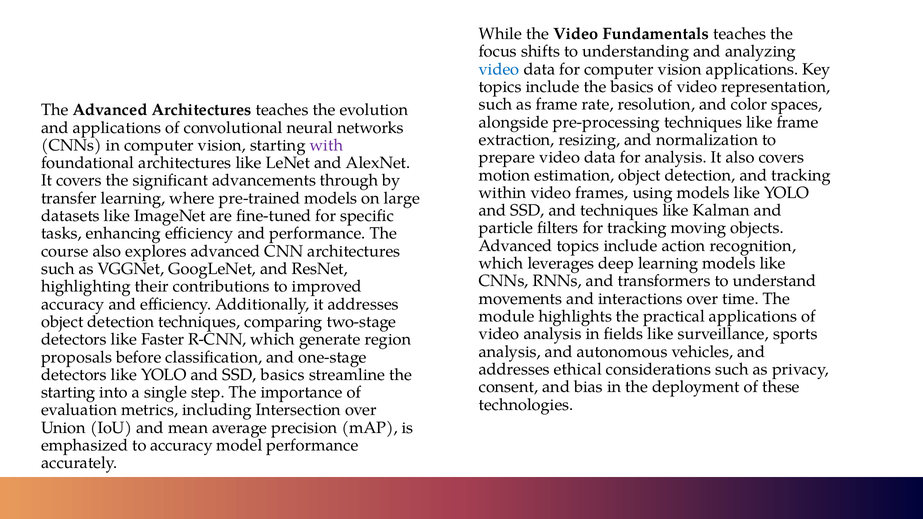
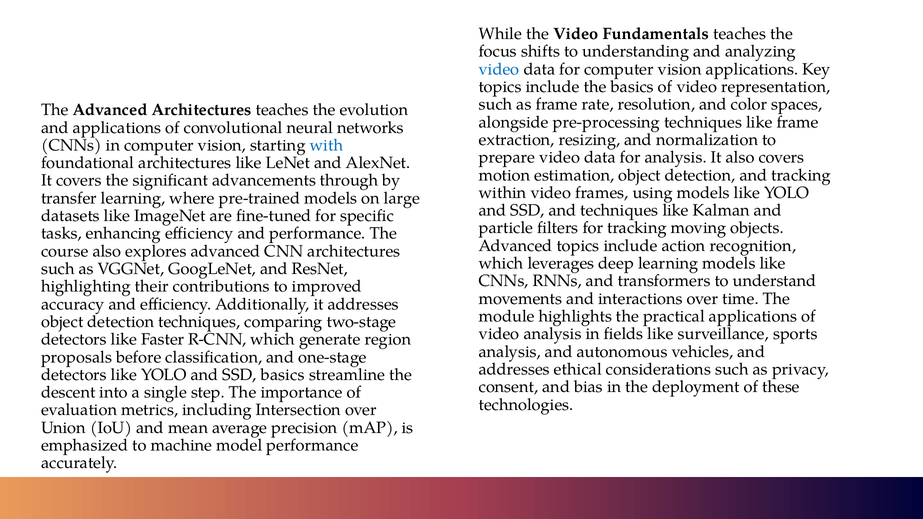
with colour: purple -> blue (326, 145)
starting: starting -> descent (68, 393)
to accuracy: accuracy -> machine (181, 446)
